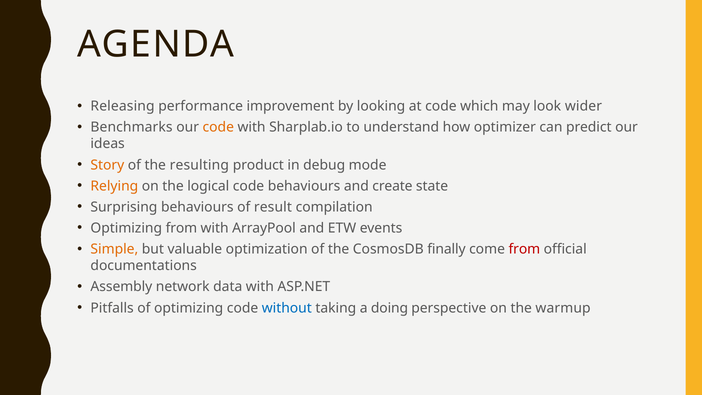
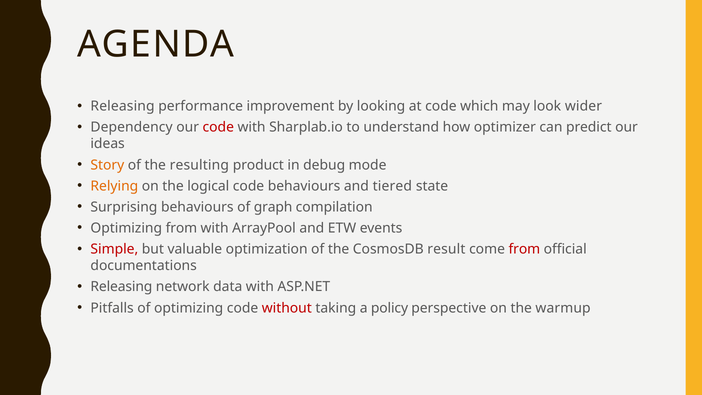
Benchmarks: Benchmarks -> Dependency (132, 127)
code colour: orange -> red (218, 127)
create: create -> tiered (392, 186)
result: result -> graph (273, 207)
Simple colour: orange -> red (114, 249)
finally: finally -> result (446, 249)
Assembly: Assembly -> Releasing (121, 287)
without colour: blue -> red (287, 308)
doing: doing -> policy (390, 308)
